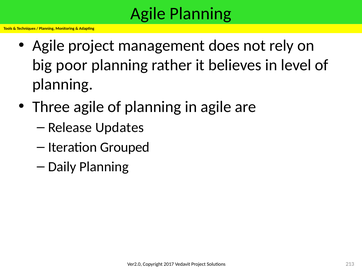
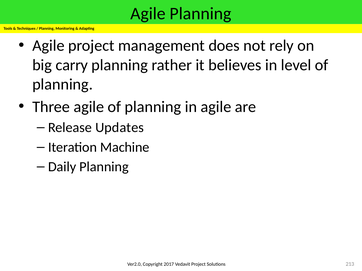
poor: poor -> carry (72, 65)
Grouped: Grouped -> Machine (125, 147)
